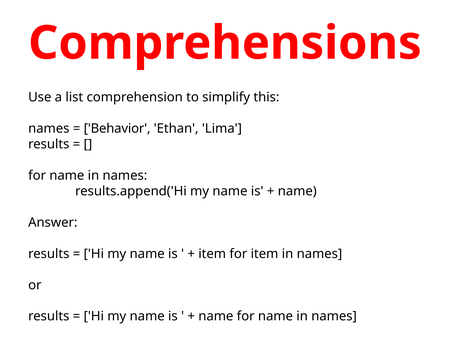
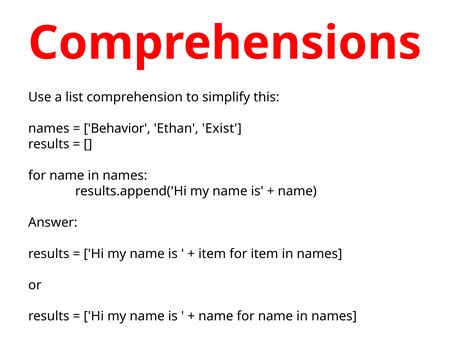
Lima: Lima -> Exist (222, 129)
